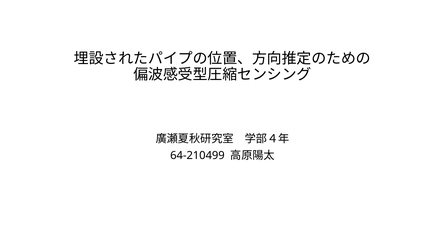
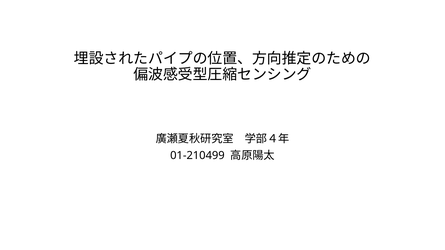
64-210499: 64-210499 -> 01-210499 (197, 156)
